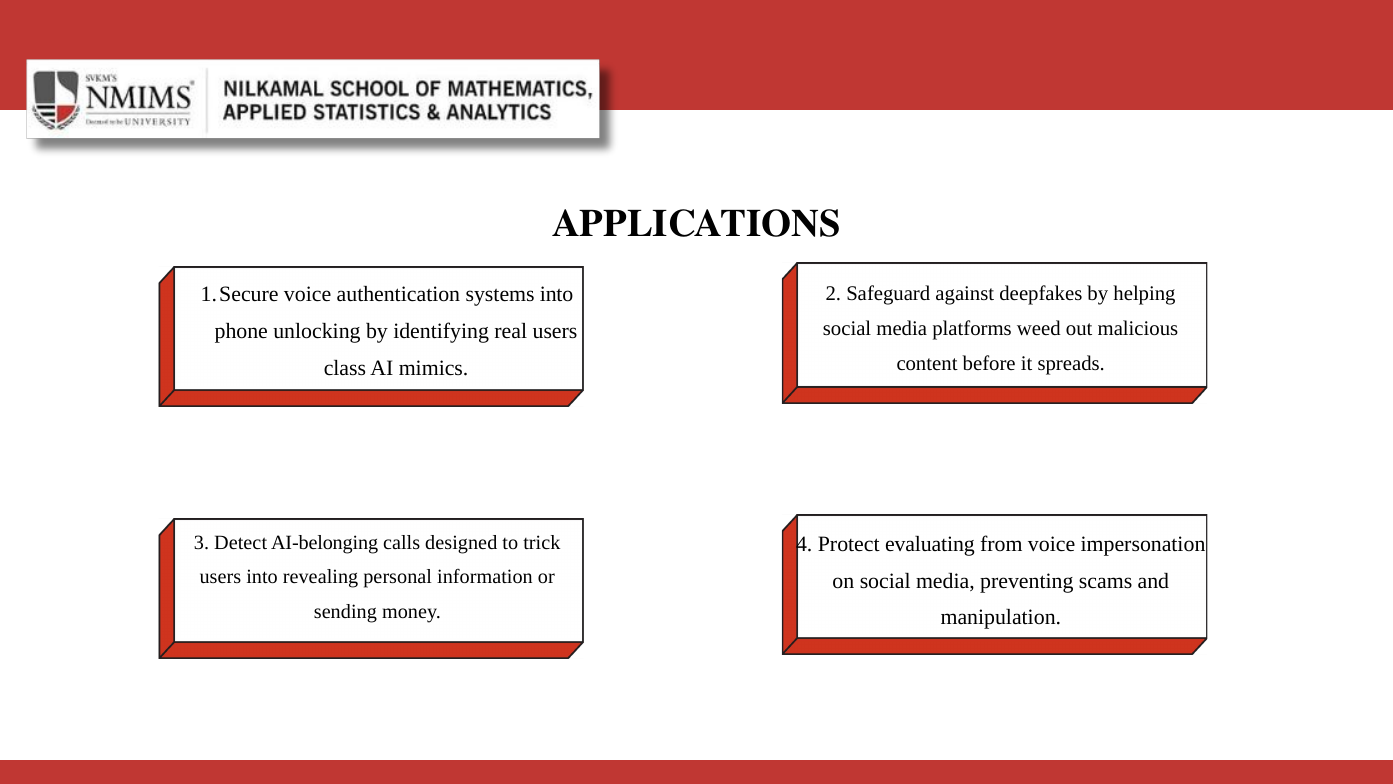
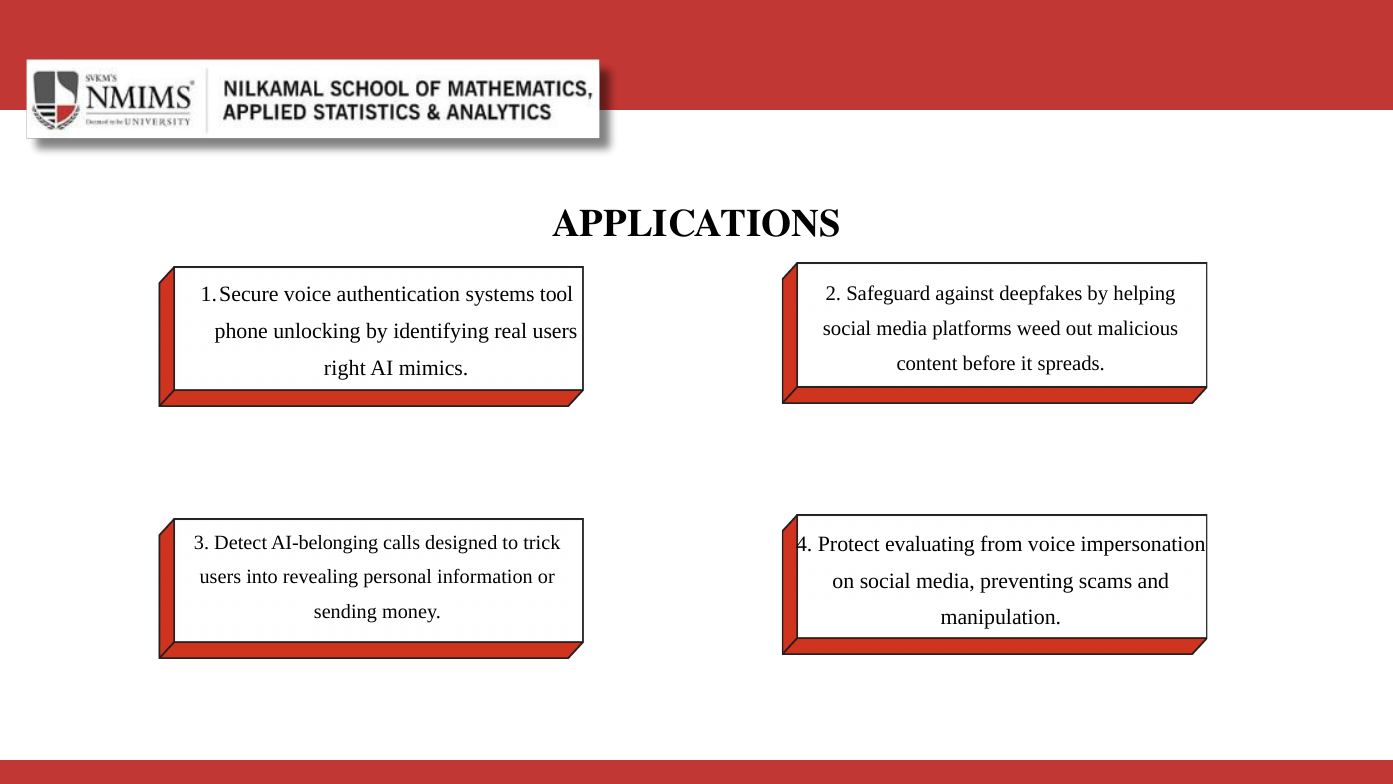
systems into: into -> tool (557, 294)
class: class -> right (345, 368)
